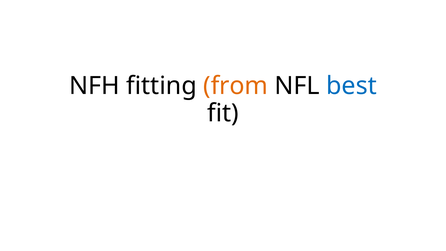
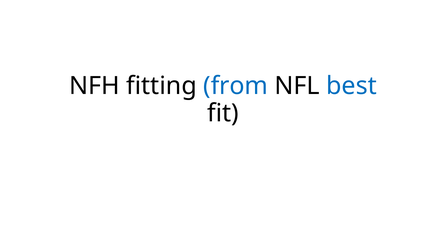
from colour: orange -> blue (236, 86)
